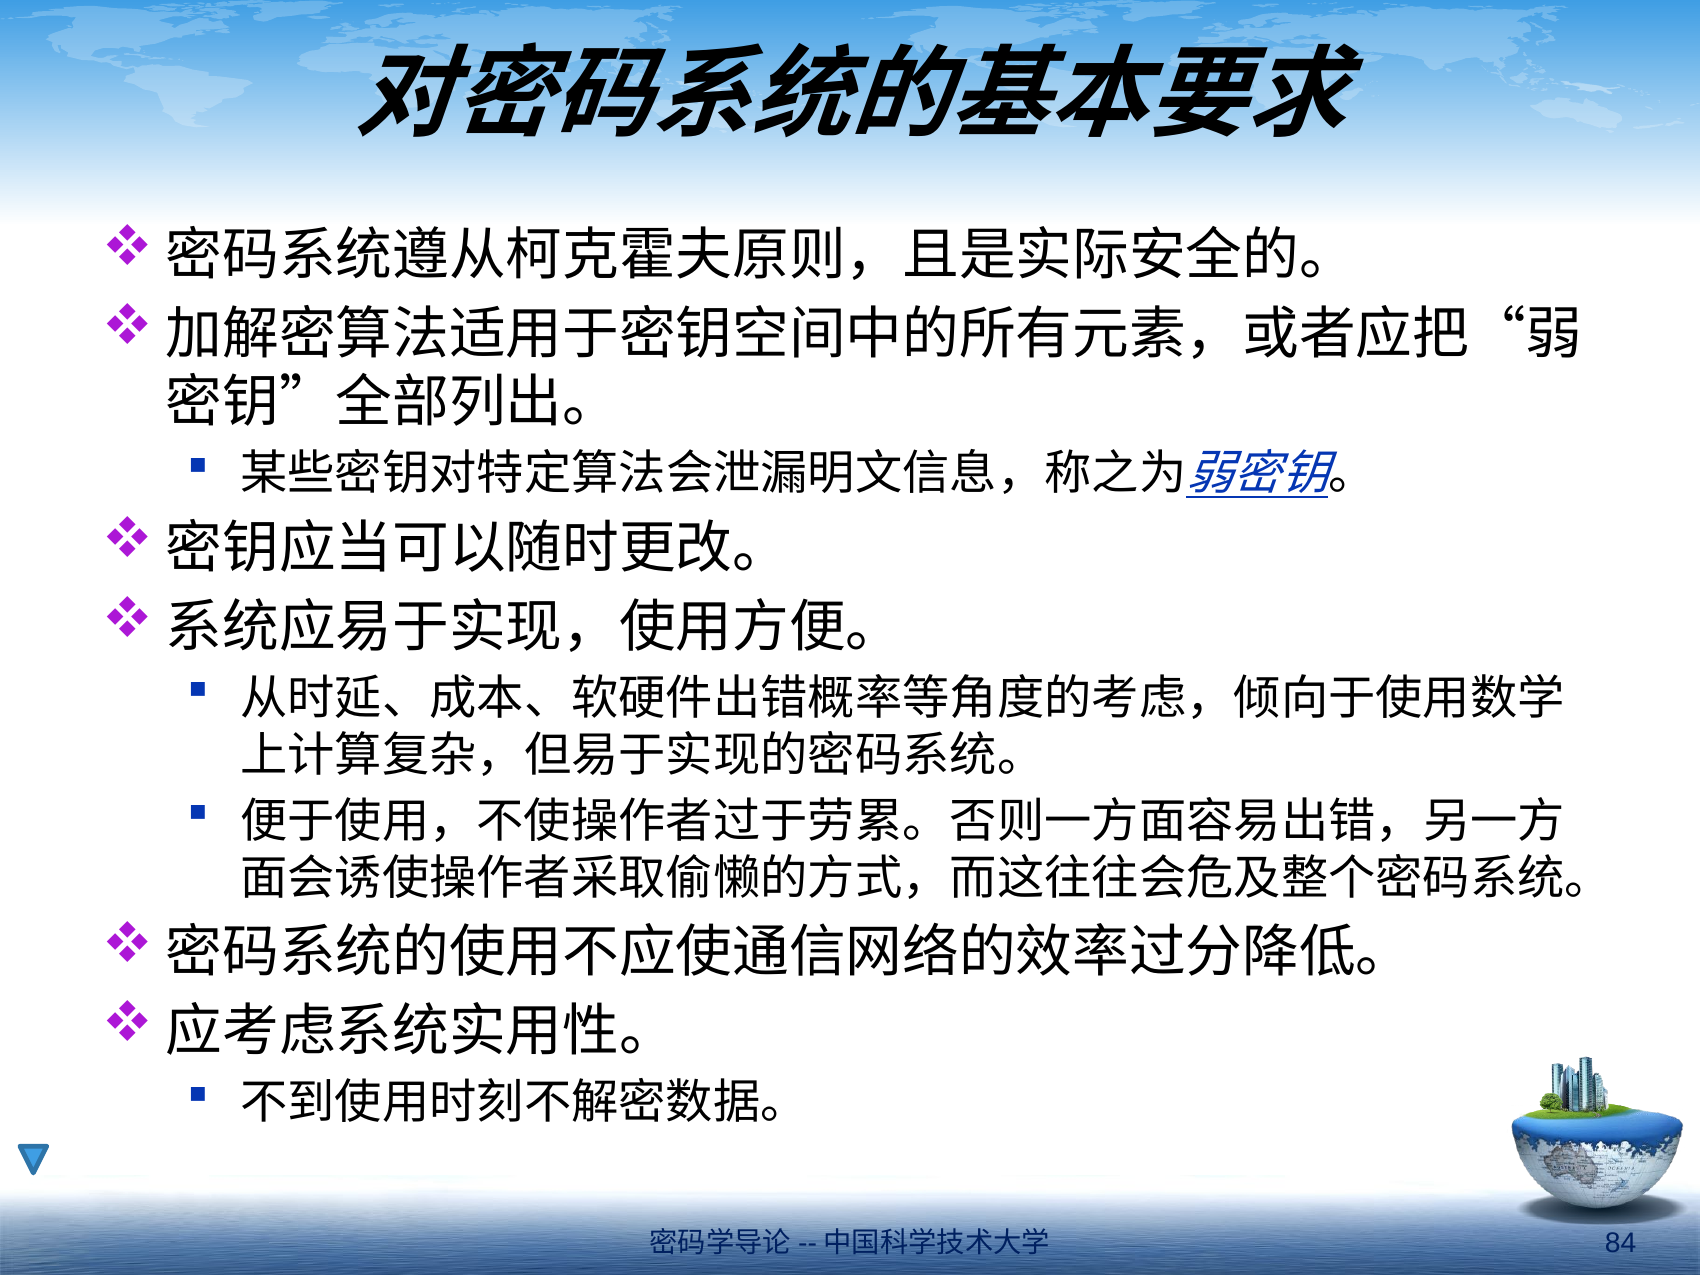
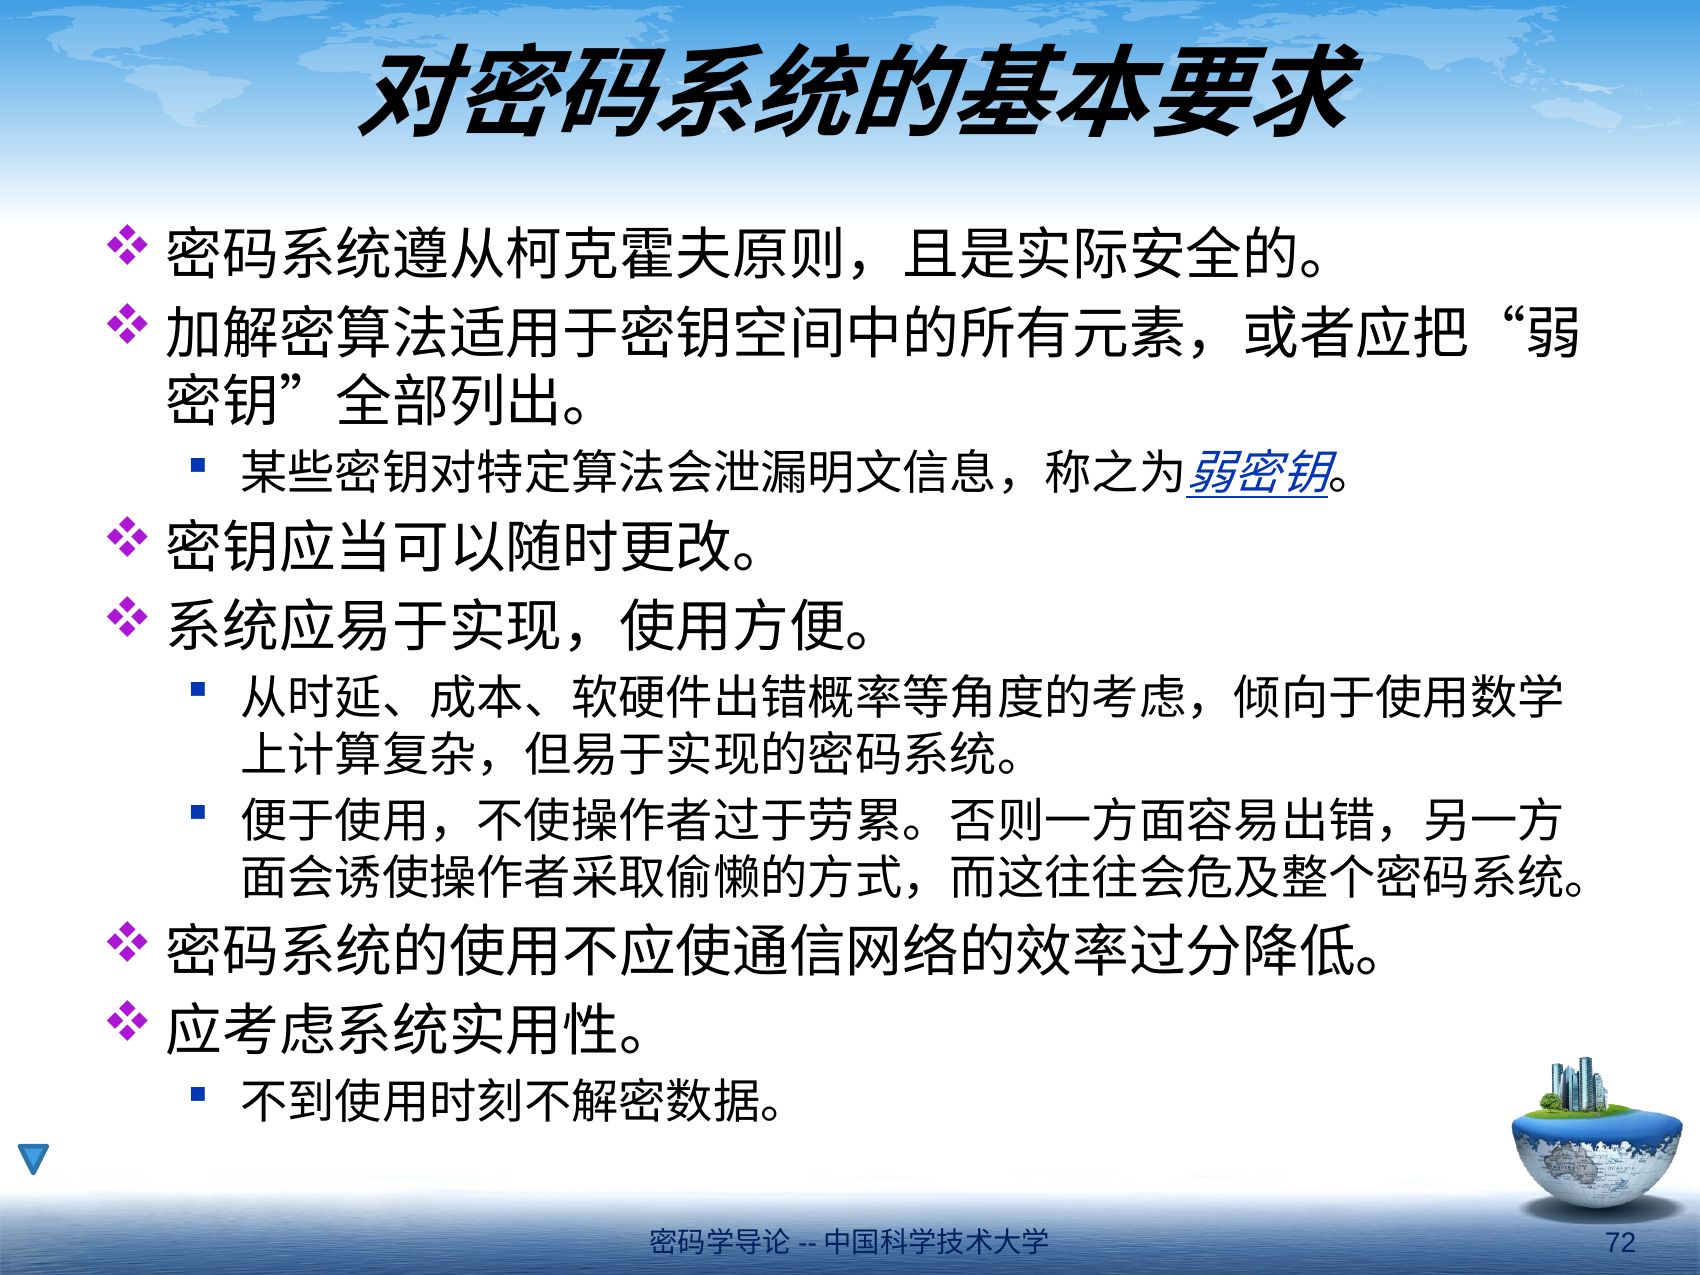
84: 84 -> 72 (1621, 1243)
